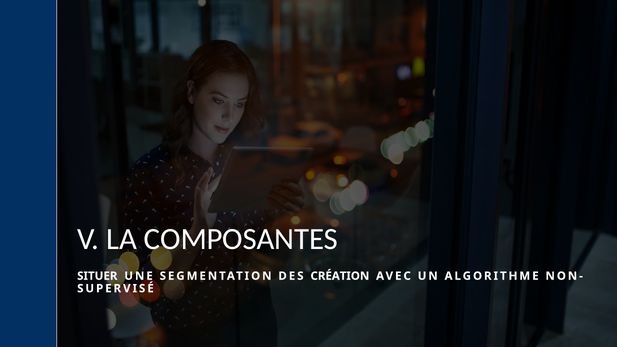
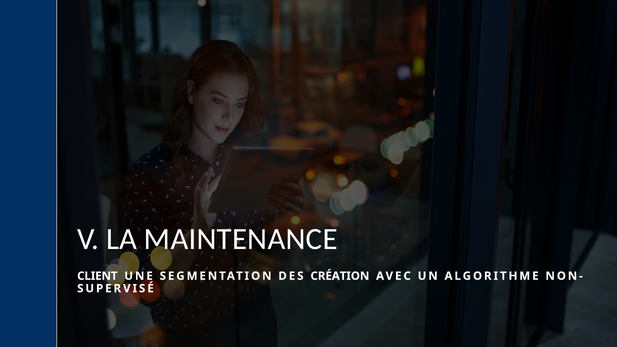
COMPOSANTES: COMPOSANTES -> MAINTENANCE (241, 239)
SITUER: SITUER -> CLIENT (97, 276)
